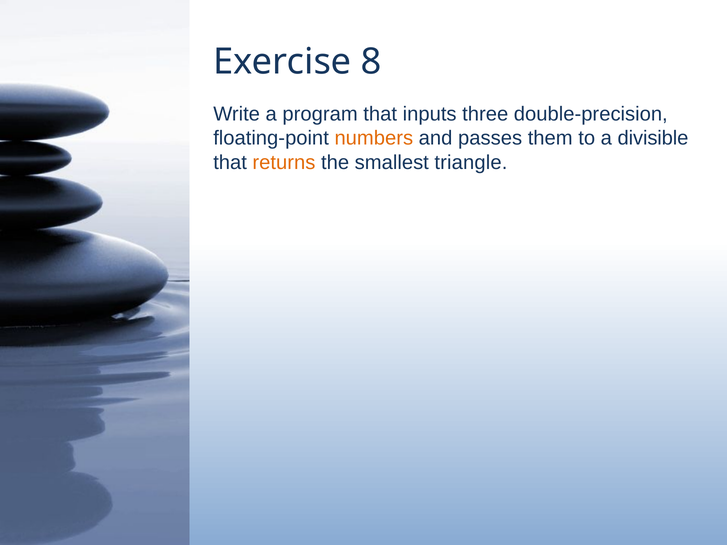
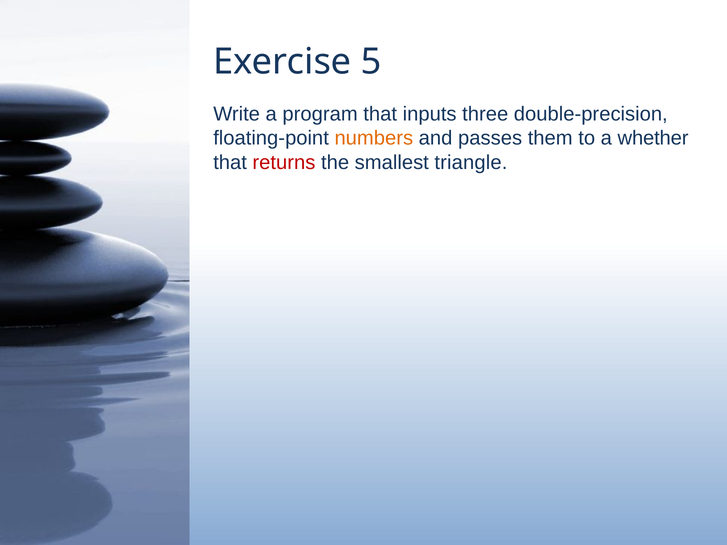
8: 8 -> 5 (371, 62)
divisible: divisible -> whether (653, 138)
returns colour: orange -> red (284, 163)
